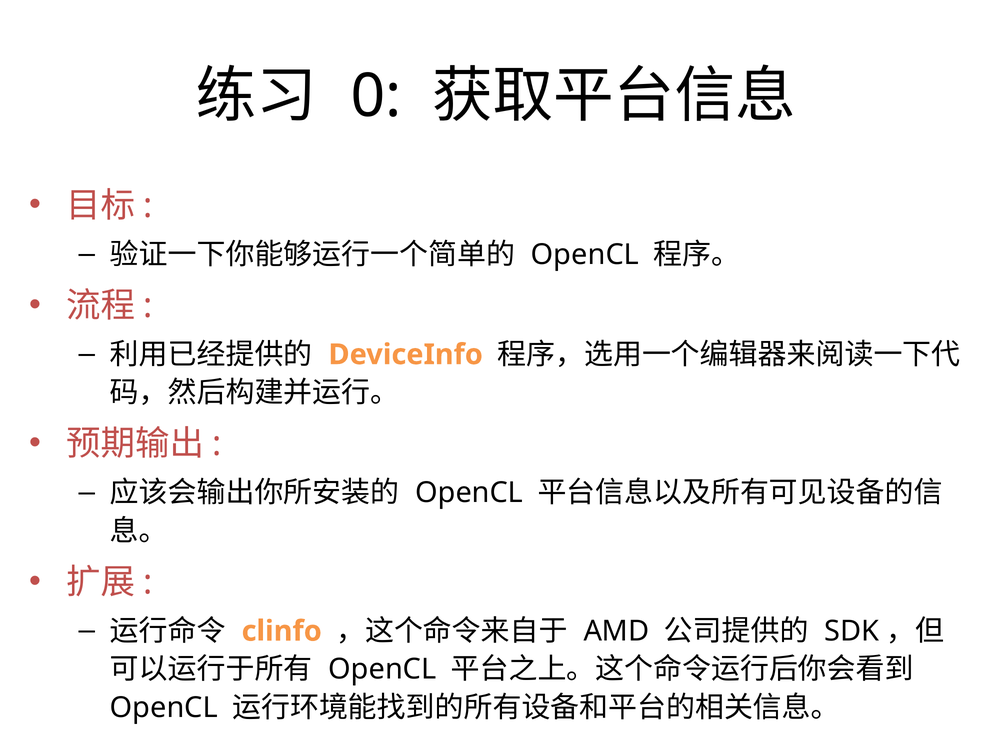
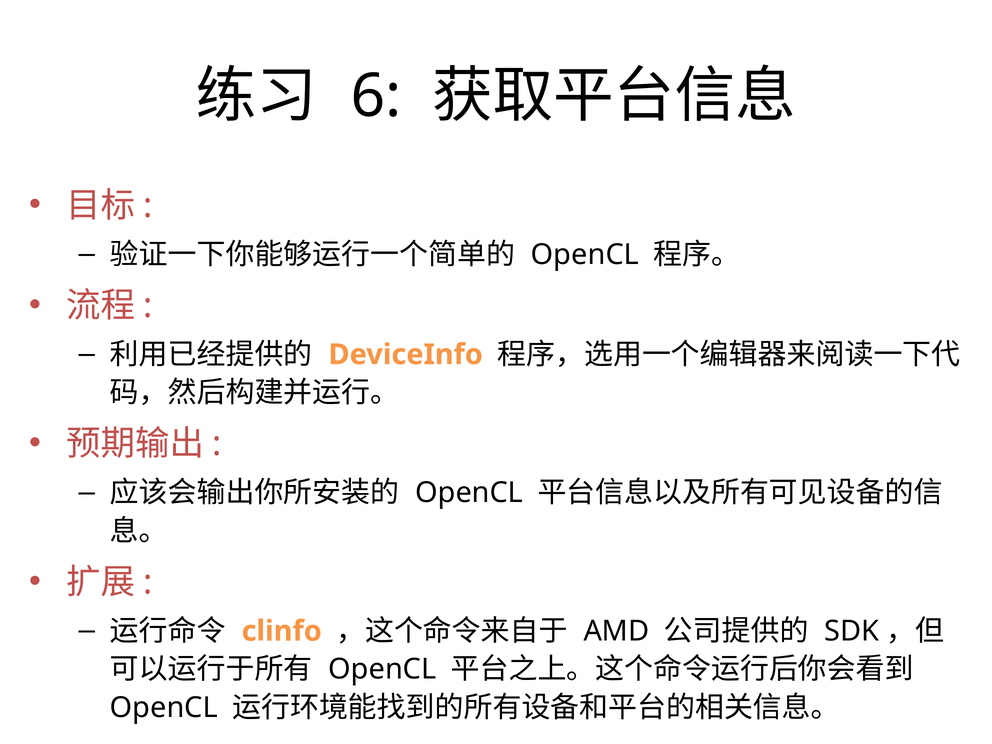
0: 0 -> 6 (376, 96)
